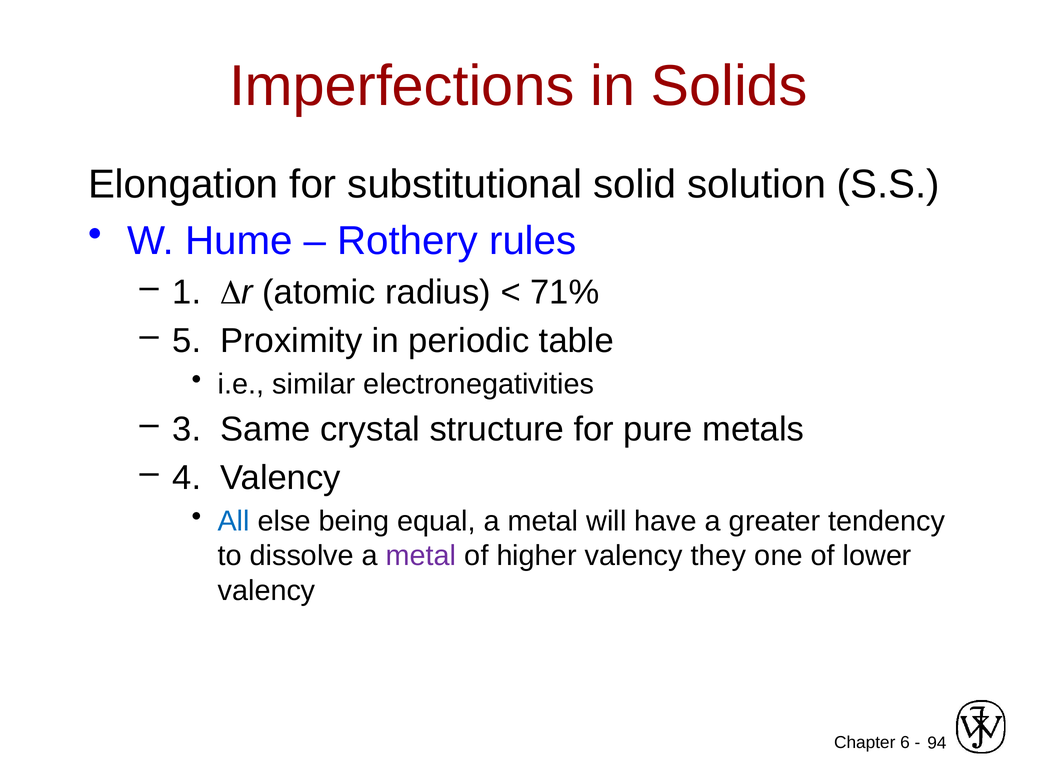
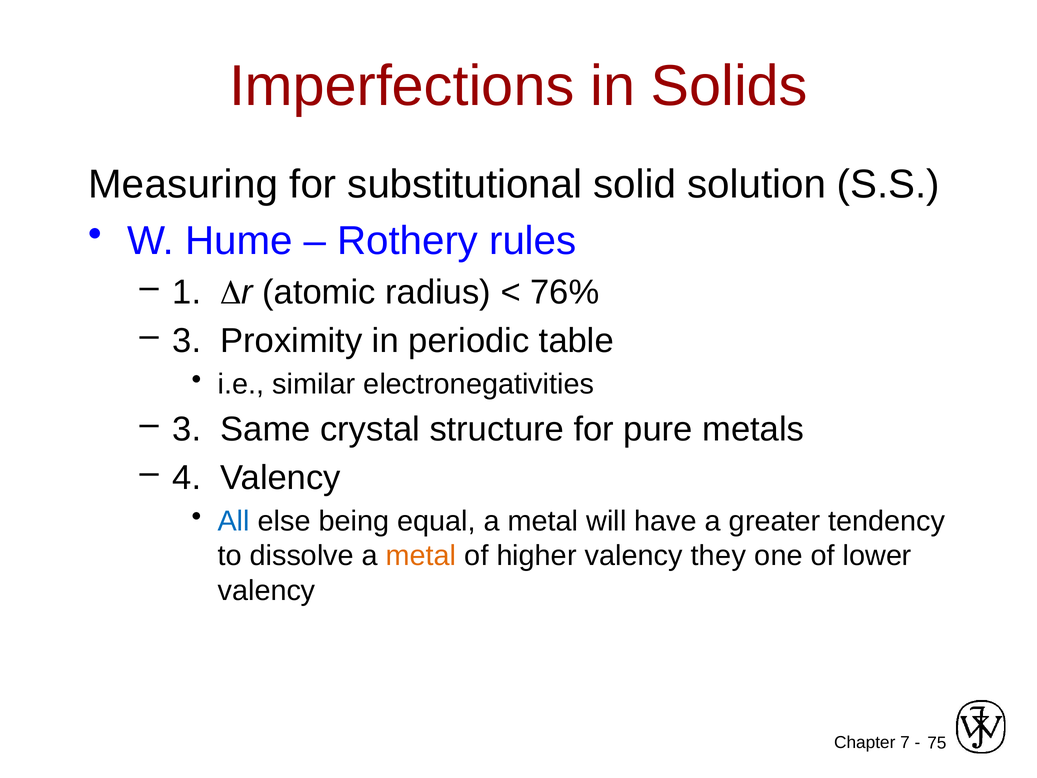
Elongation: Elongation -> Measuring (183, 184)
71%: 71% -> 76% (565, 292)
5: 5 -> 3 (187, 341)
metal colour: purple -> orange (421, 556)
6: 6 -> 7 (905, 743)
94: 94 -> 75 (937, 743)
